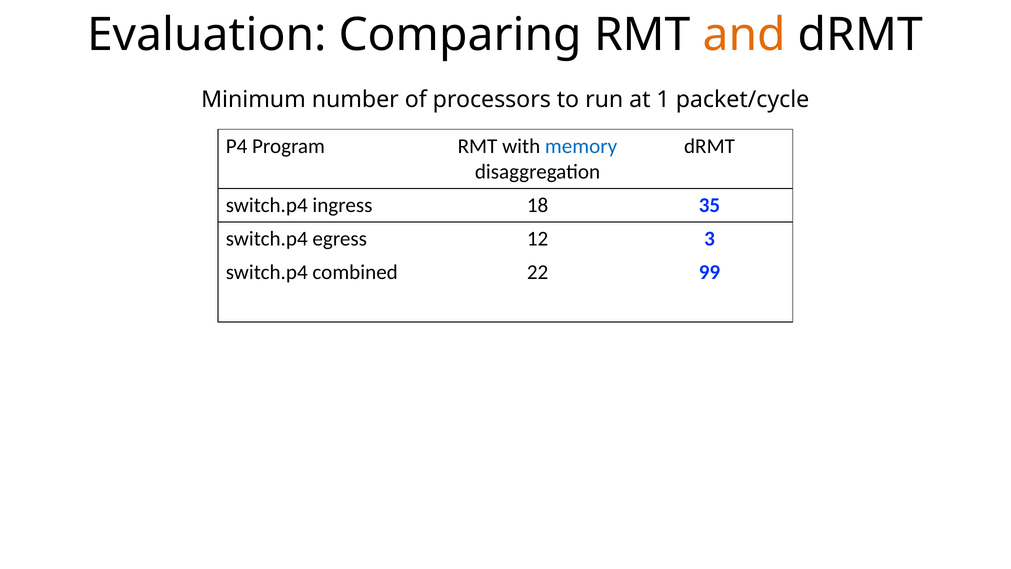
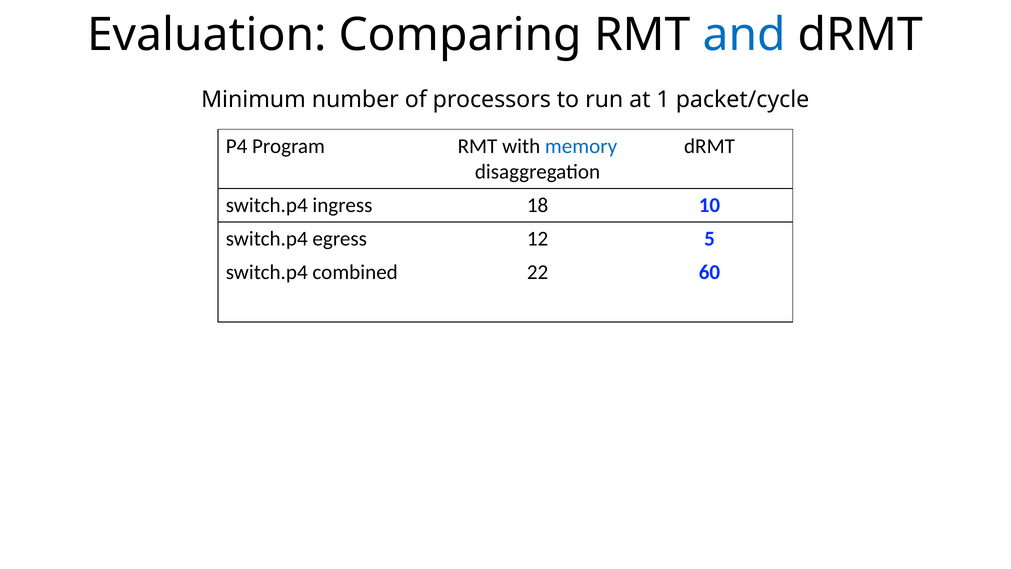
and colour: orange -> blue (744, 35)
35: 35 -> 10 (709, 205)
3: 3 -> 5 (710, 239)
99: 99 -> 60 (709, 272)
